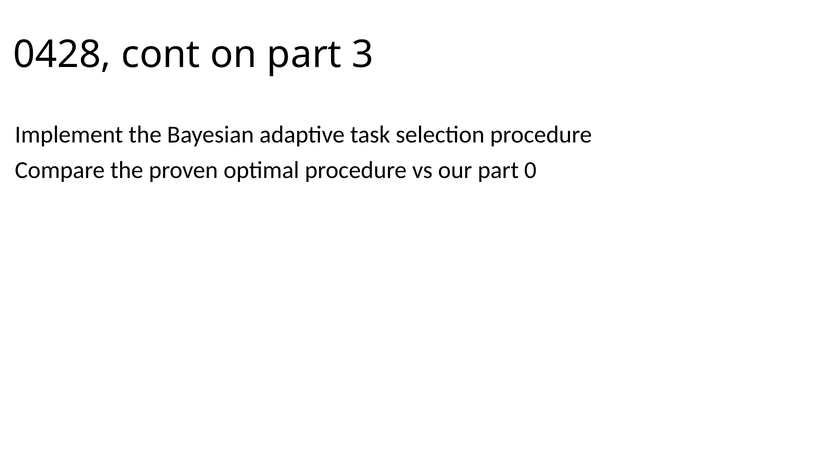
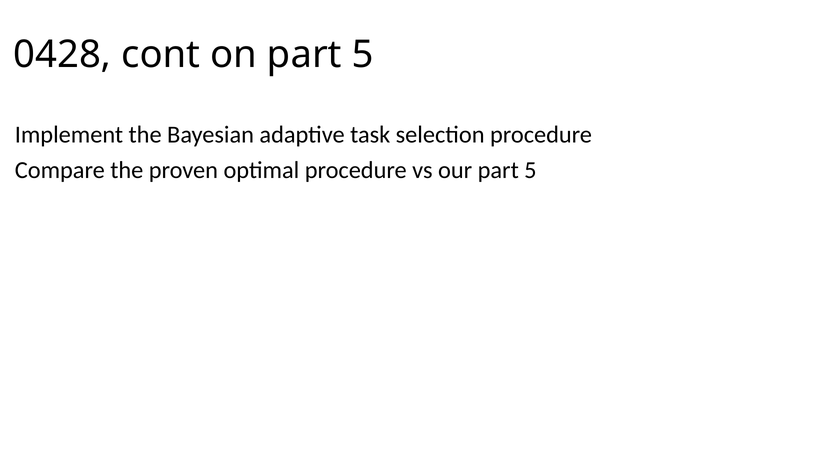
on part 3: 3 -> 5 (363, 55)
our part 0: 0 -> 5 (530, 170)
